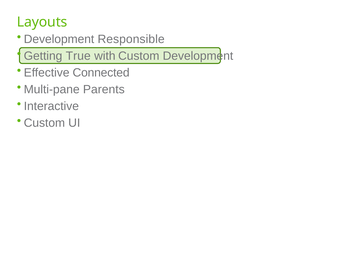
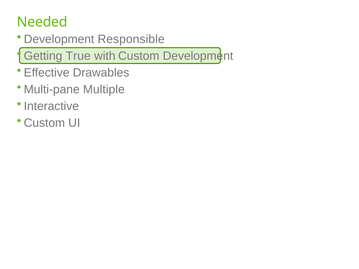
Layouts: Layouts -> Needed (42, 22)
Connected: Connected -> Drawables (101, 73)
Parents: Parents -> Multiple (104, 90)
